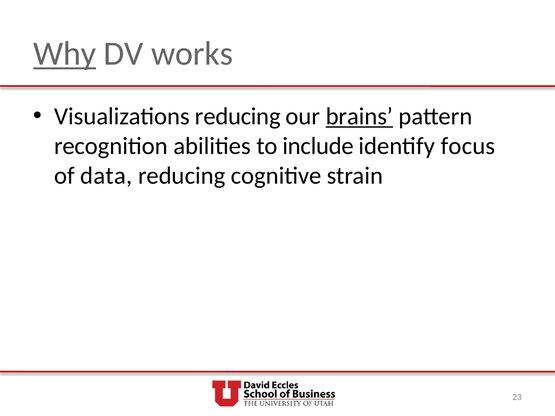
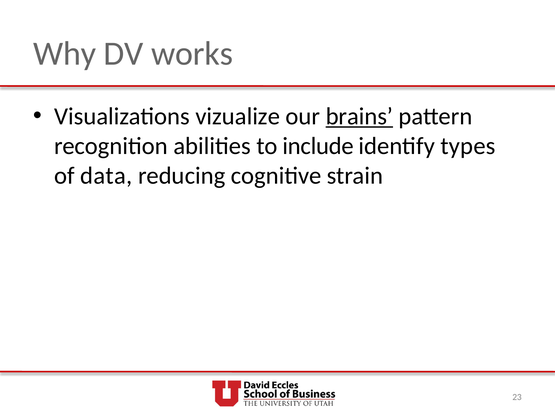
Why underline: present -> none (65, 54)
Visualizations reducing: reducing -> vizualize (238, 116)
focus: focus -> types (468, 146)
